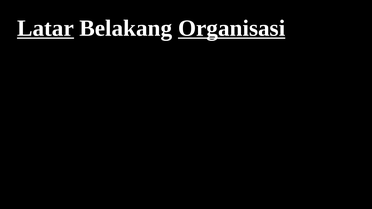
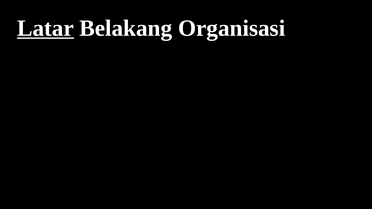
Organisasi underline: present -> none (232, 28)
